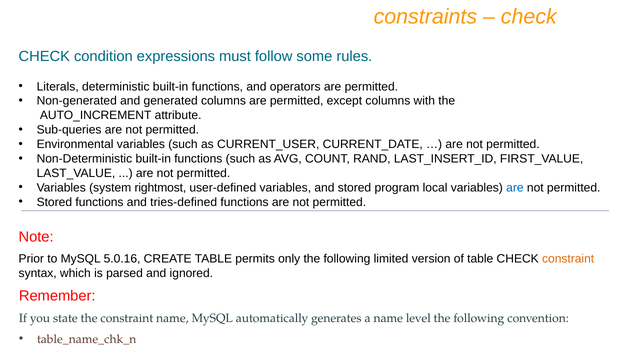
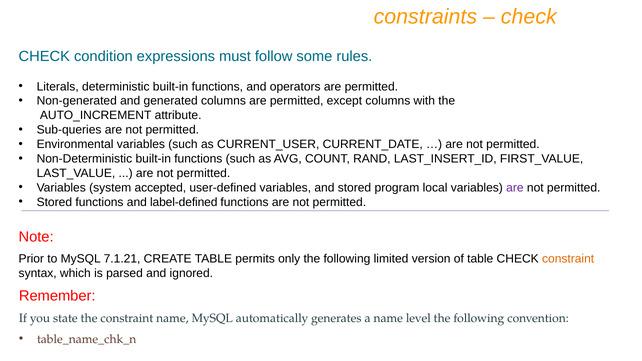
rightmost: rightmost -> accepted (160, 188)
are colour: blue -> purple (515, 188)
tries-defined: tries-defined -> label-defined (184, 202)
5.0.16: 5.0.16 -> 7.1.21 (122, 259)
